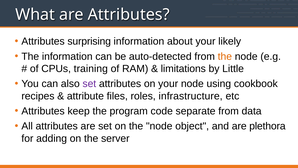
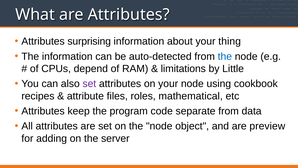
likely: likely -> thing (230, 41)
the colour: orange -> blue (225, 56)
training: training -> depend (91, 69)
infrastructure: infrastructure -> mathematical (191, 96)
plethora: plethora -> preview (267, 126)
